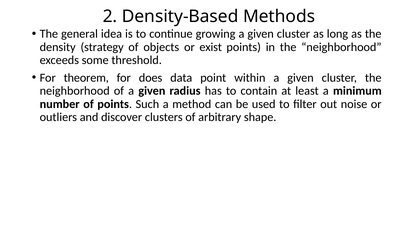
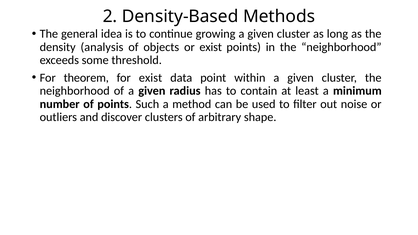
strategy: strategy -> analysis (102, 47)
for does: does -> exist (151, 78)
